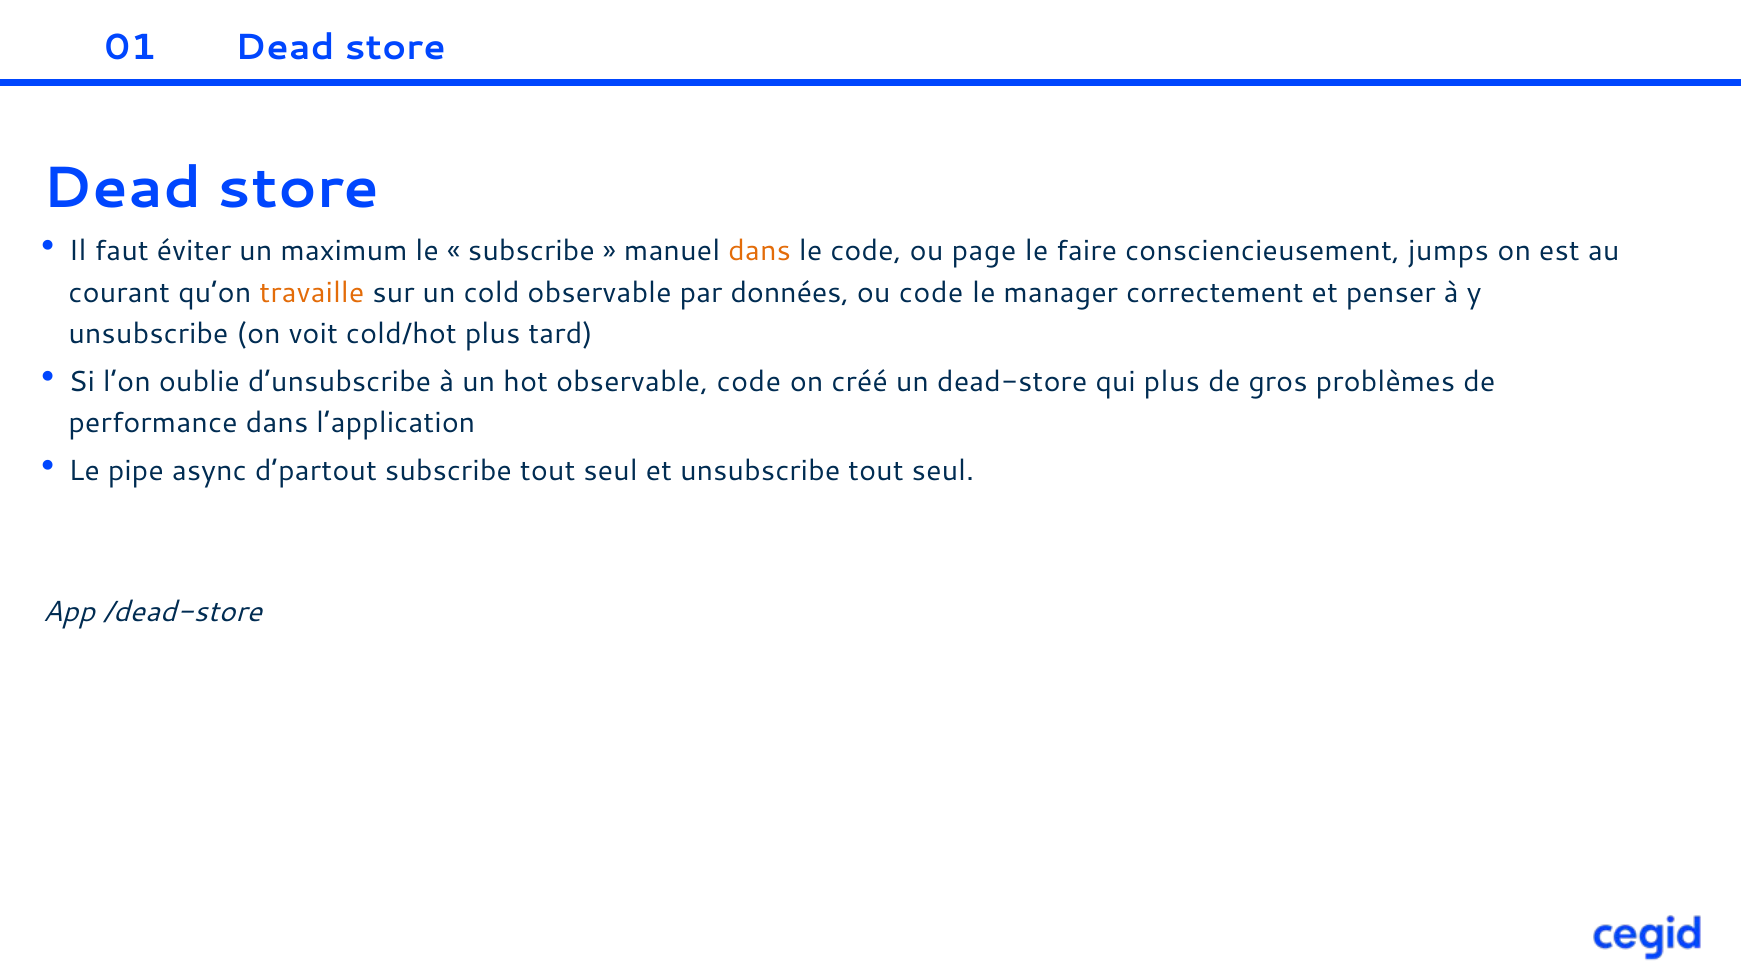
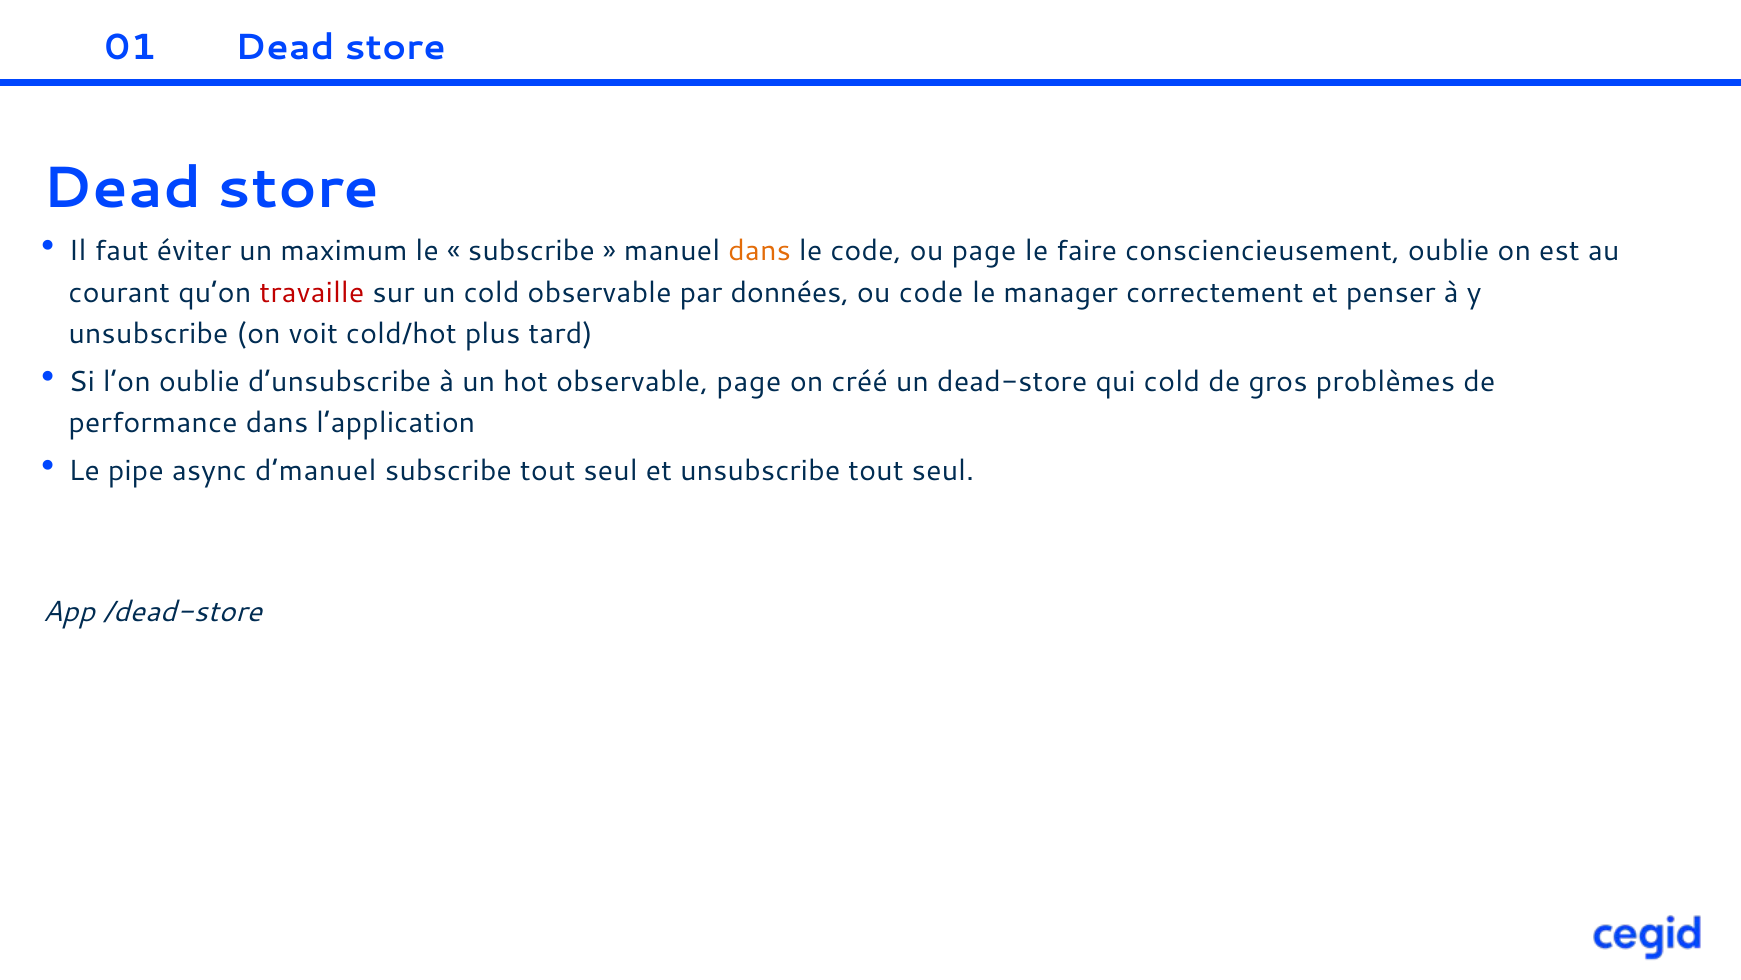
consciencieusement jumps: jumps -> oublie (1449, 251)
travaille colour: orange -> red (312, 292)
observable code: code -> page (749, 381)
qui plus: plus -> cold (1172, 381)
d’partout: d’partout -> d’manuel (316, 470)
